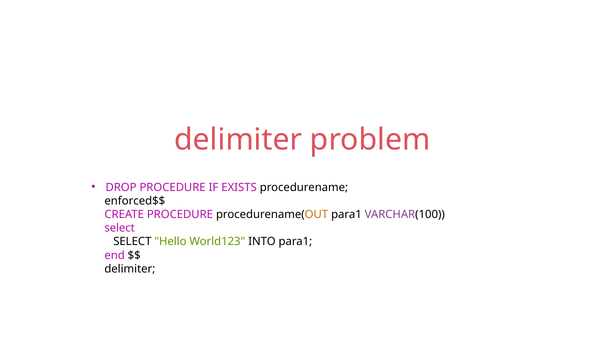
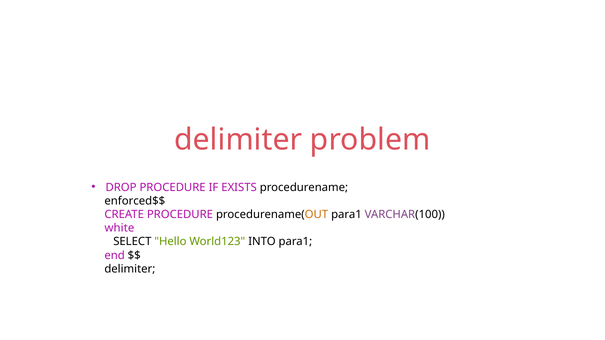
select: select -> white (119, 228)
